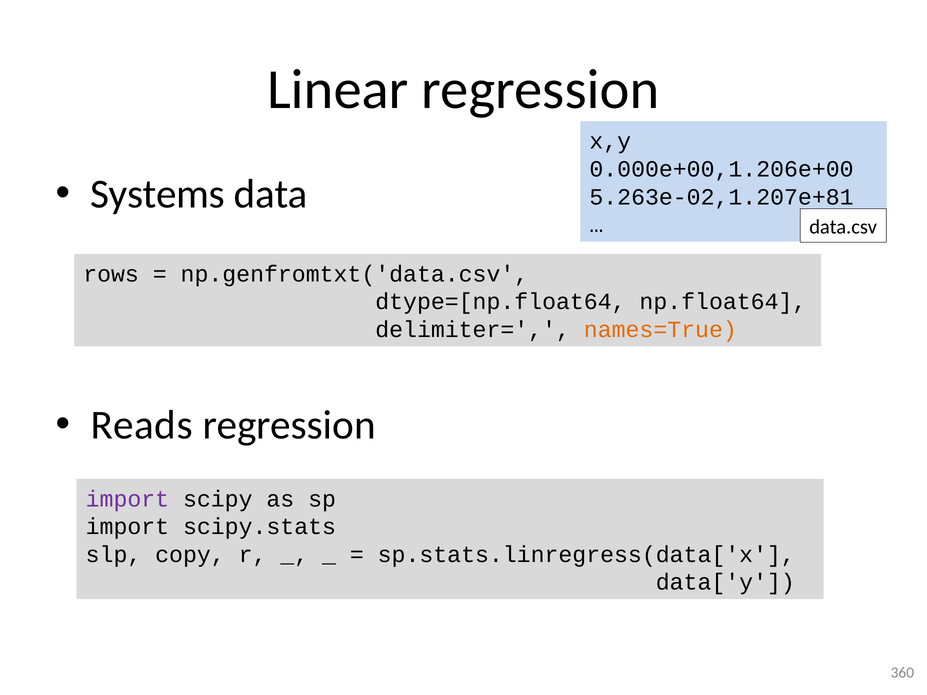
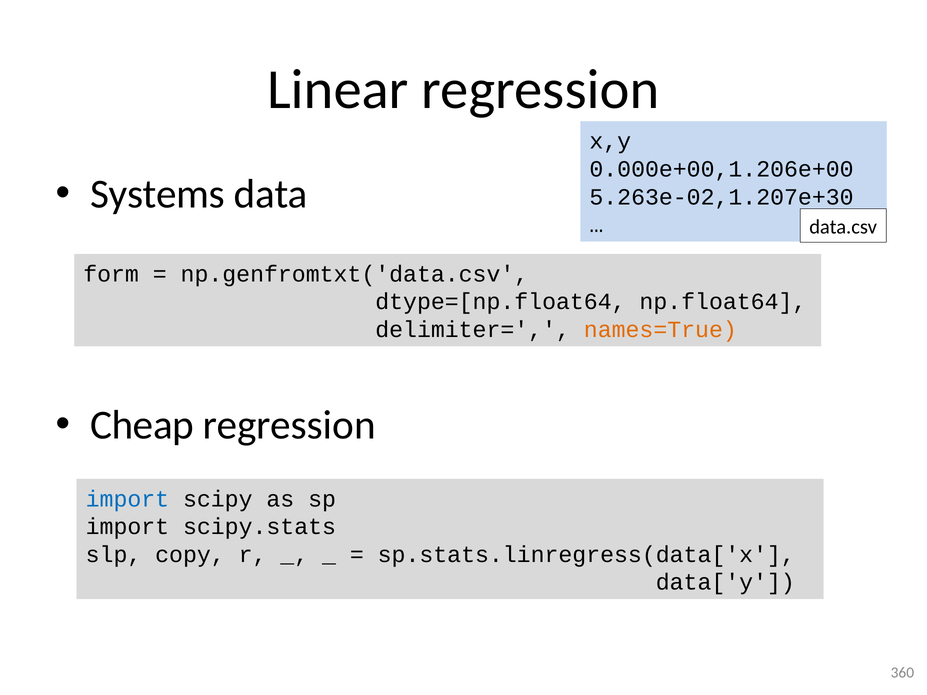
5.263e-02,1.207e+81: 5.263e-02,1.207e+81 -> 5.263e-02,1.207e+30 (722, 197)
rows: rows -> form (111, 274)
Reads: Reads -> Cheap (142, 425)
import colour: purple -> blue (127, 499)
